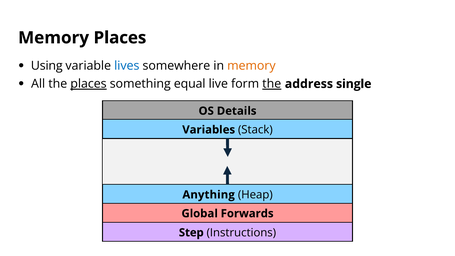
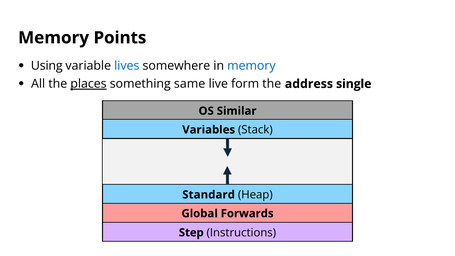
Memory Places: Places -> Points (120, 38)
memory colour: orange -> blue (251, 66)
equal: equal -> same (190, 84)
the underline: present -> none (272, 84)
Details: Details -> Similar (237, 111)
Anything: Anything -> Standard (209, 195)
